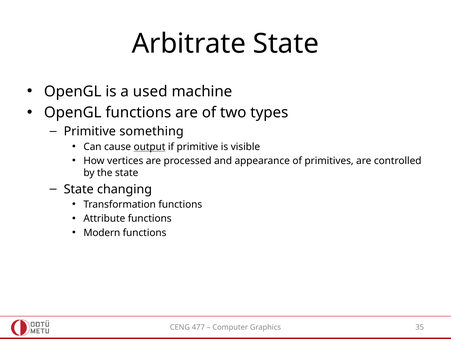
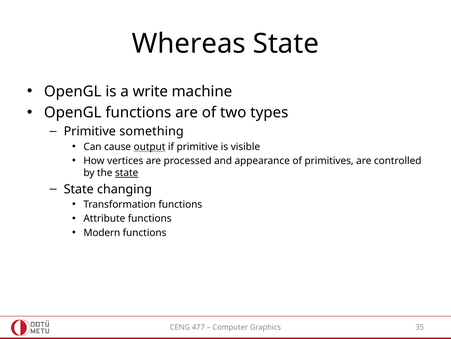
Arbitrate: Arbitrate -> Whereas (189, 44)
used: used -> write (150, 91)
state underline: none -> present (127, 173)
